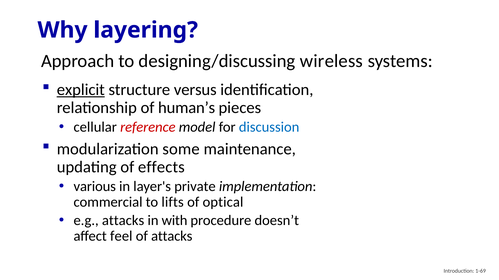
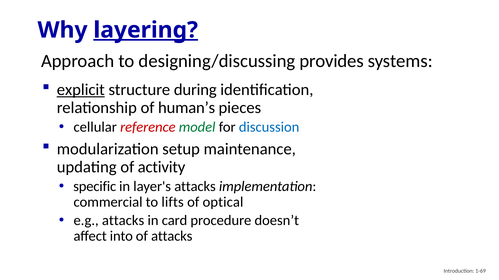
layering underline: none -> present (146, 30)
wireless: wireless -> provides (332, 61)
versus: versus -> during (195, 90)
model colour: black -> green (197, 127)
some: some -> setup (181, 149)
effects: effects -> activity (162, 167)
various: various -> specific (95, 187)
layer's private: private -> attacks (195, 187)
with: with -> card (175, 221)
feel: feel -> into (121, 236)
